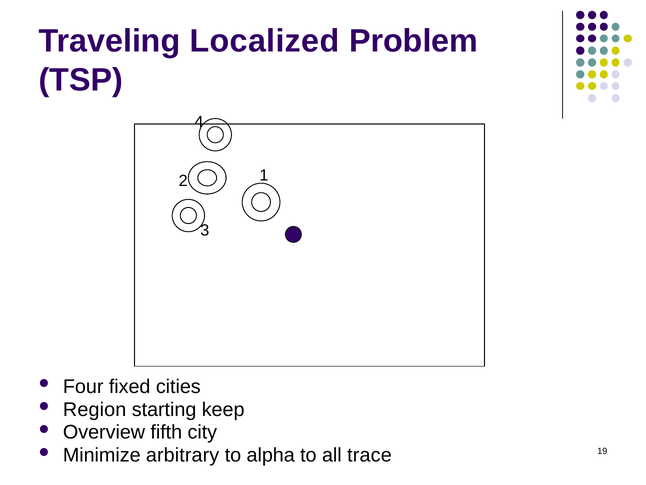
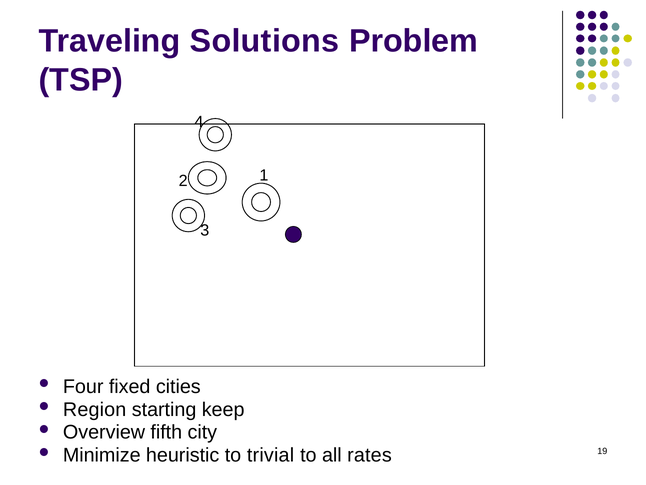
Localized: Localized -> Solutions (265, 41)
arbitrary: arbitrary -> heuristic (183, 455)
alpha: alpha -> trivial (271, 455)
trace: trace -> rates (369, 455)
